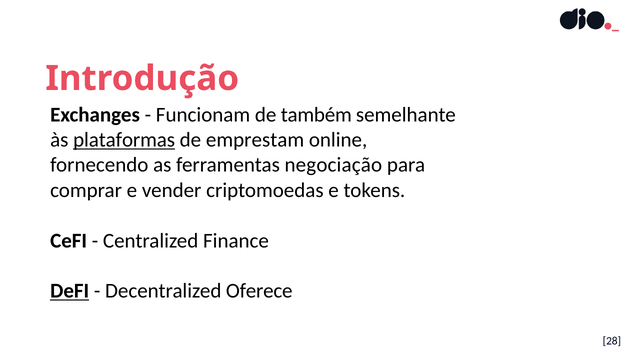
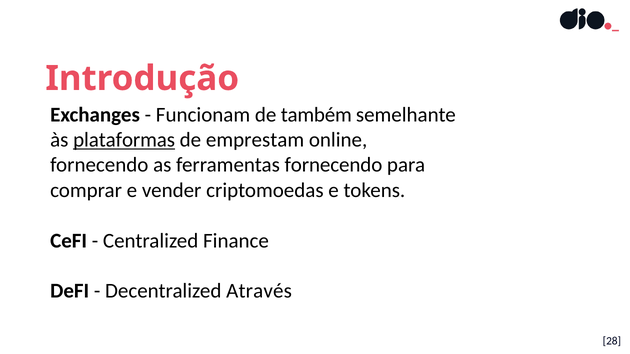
ferramentas negociação: negociação -> fornecendo (333, 165)
DeFI underline: present -> none (70, 291)
Oferece: Oferece -> Através (259, 291)
